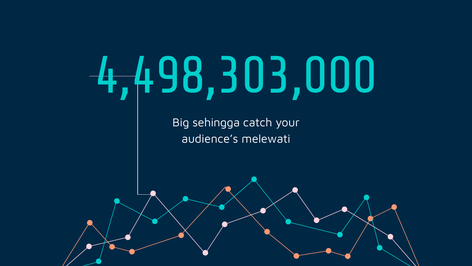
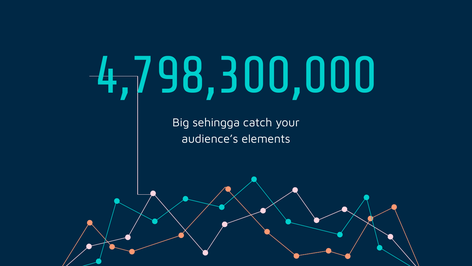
4,498,303,000: 4,498,303,000 -> 4,798,300,000 (236, 75)
melewati: melewati -> elements (266, 139)
